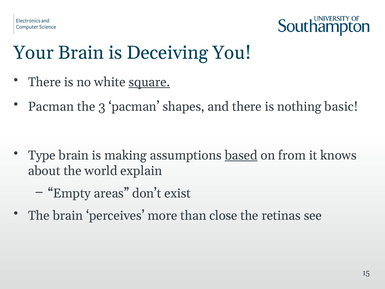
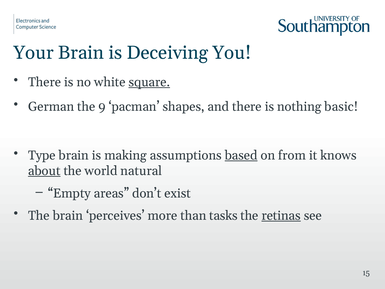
Pacman: Pacman -> German (51, 107)
3: 3 -> 9 (102, 107)
about underline: none -> present (44, 171)
explain: explain -> natural (141, 171)
close: close -> tasks (223, 215)
retinas underline: none -> present (281, 215)
